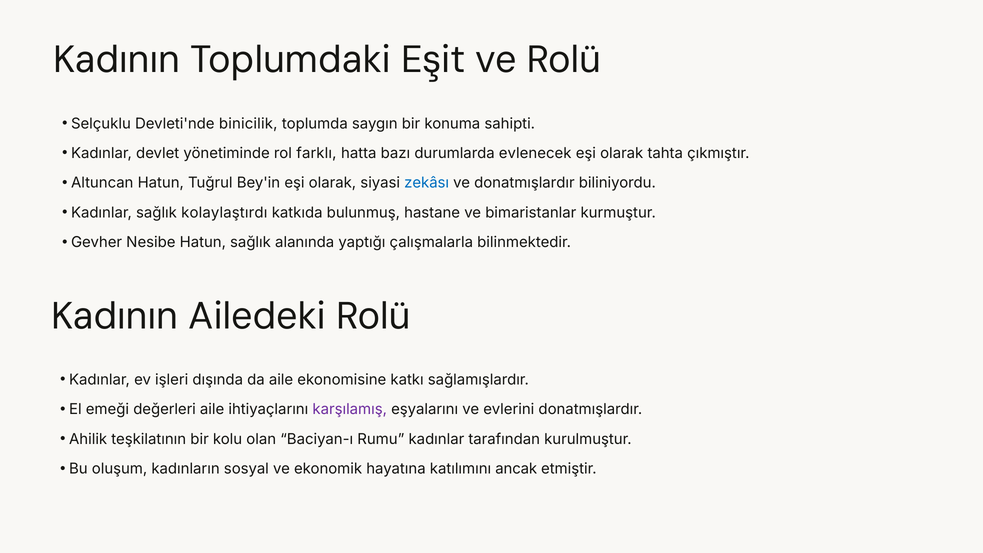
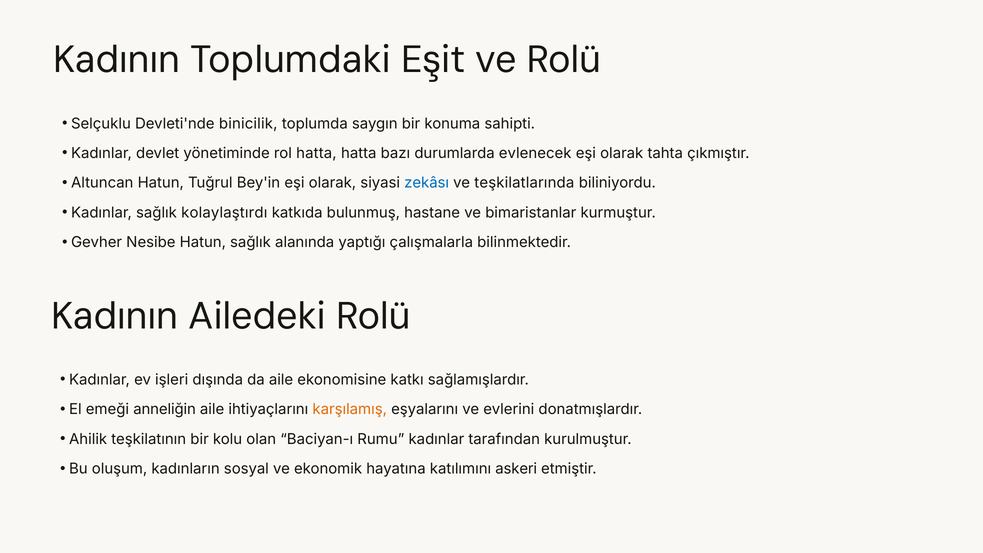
rol farklı: farklı -> hatta (316, 153)
ve donatmışlardır: donatmışlardır -> teşkilatlarında (524, 183)
değerleri: değerleri -> anneliğin (165, 409)
karşılamış colour: purple -> orange (350, 409)
ancak: ancak -> askeri (516, 469)
